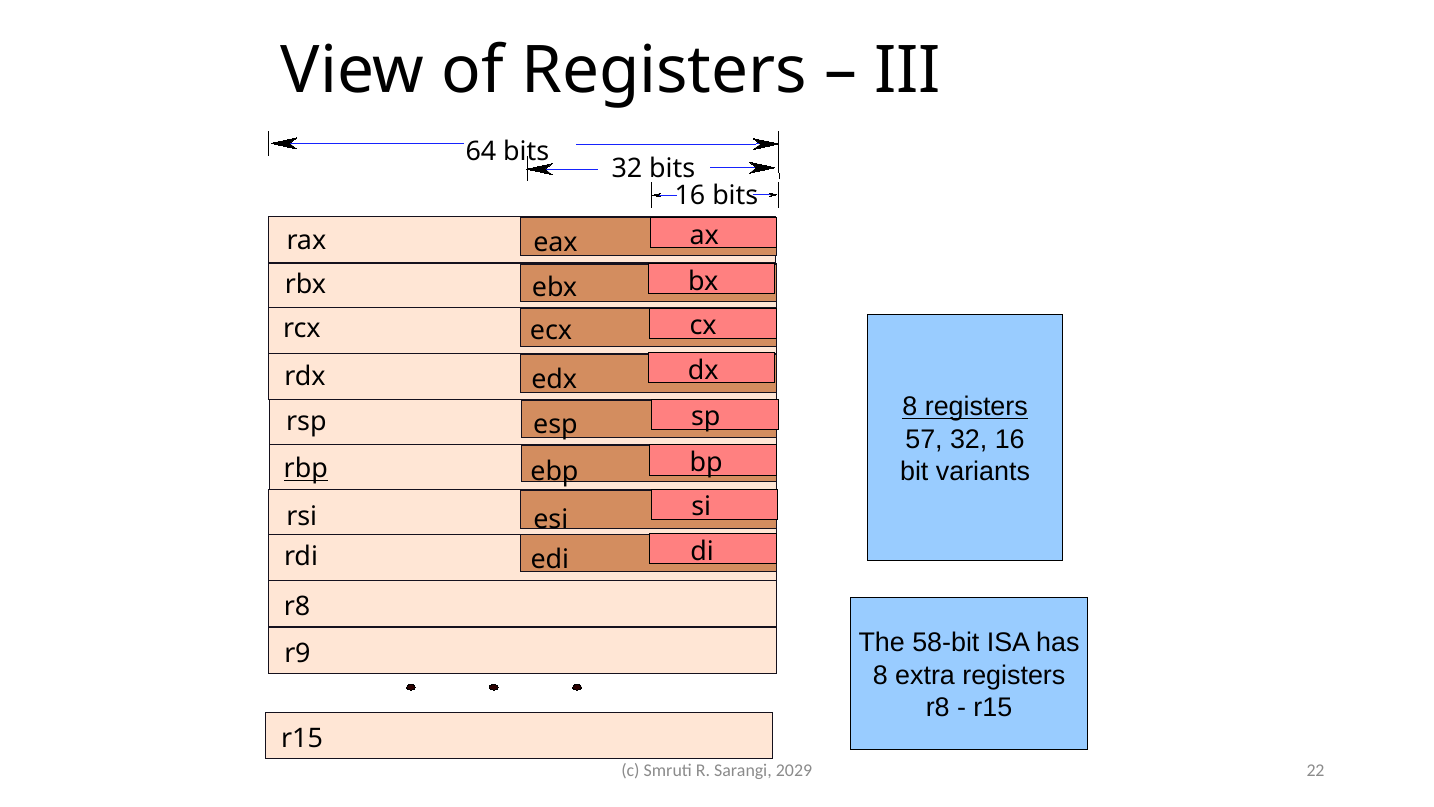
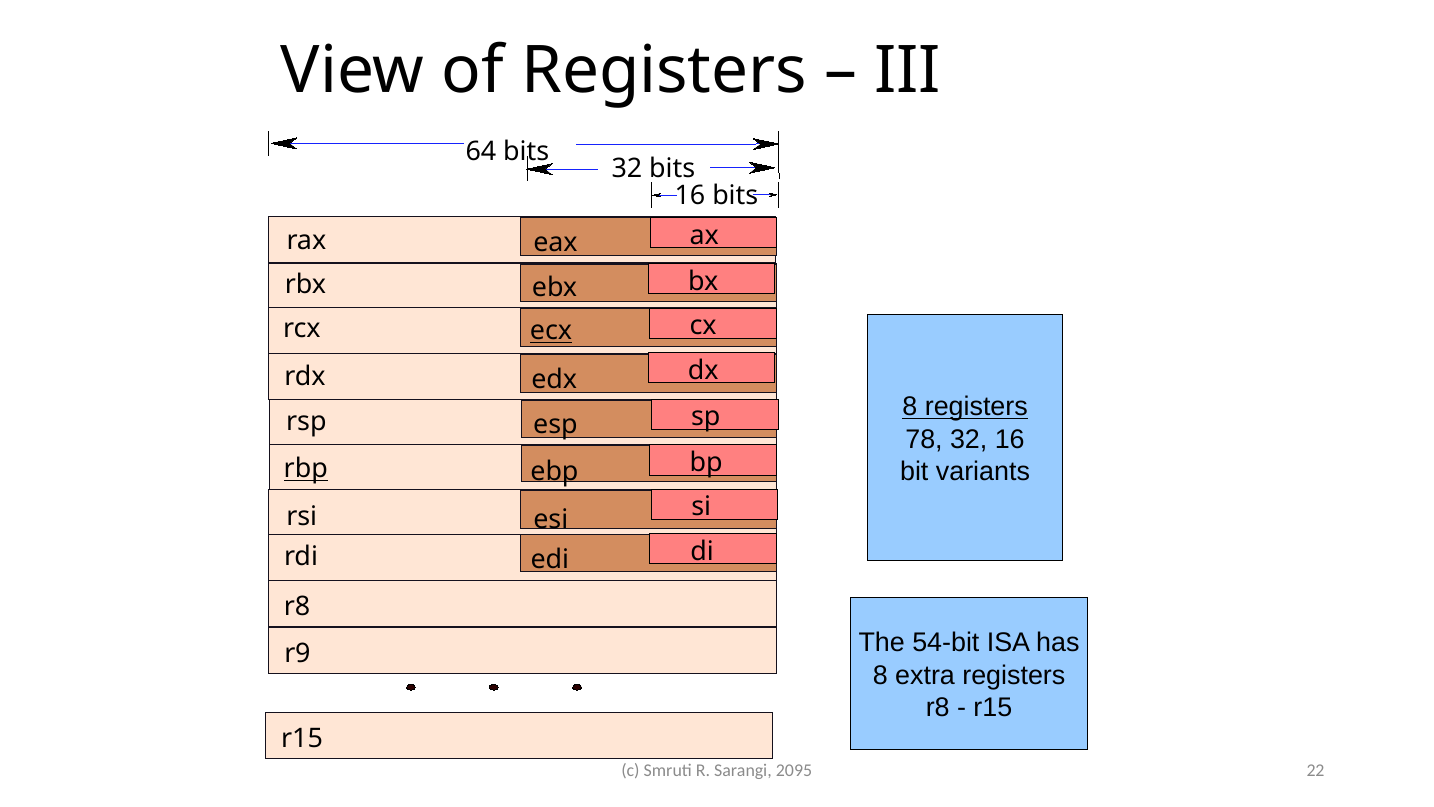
ecx underline: none -> present (551, 331)
57: 57 -> 78 (924, 439)
58-bit: 58-bit -> 54-bit (946, 643)
2029: 2029 -> 2095 (794, 770)
